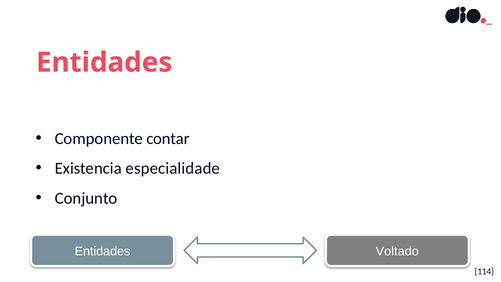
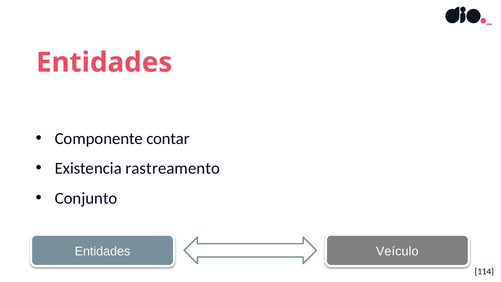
especialidade: especialidade -> rastreamento (173, 168)
Voltado: Voltado -> Veículo (397, 251)
